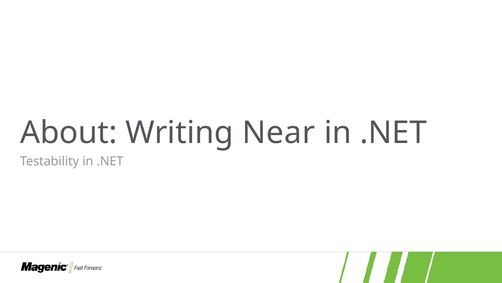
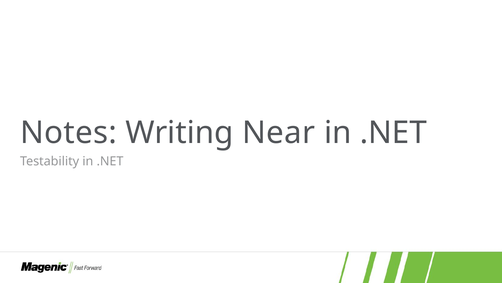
About: About -> Notes (69, 132)
